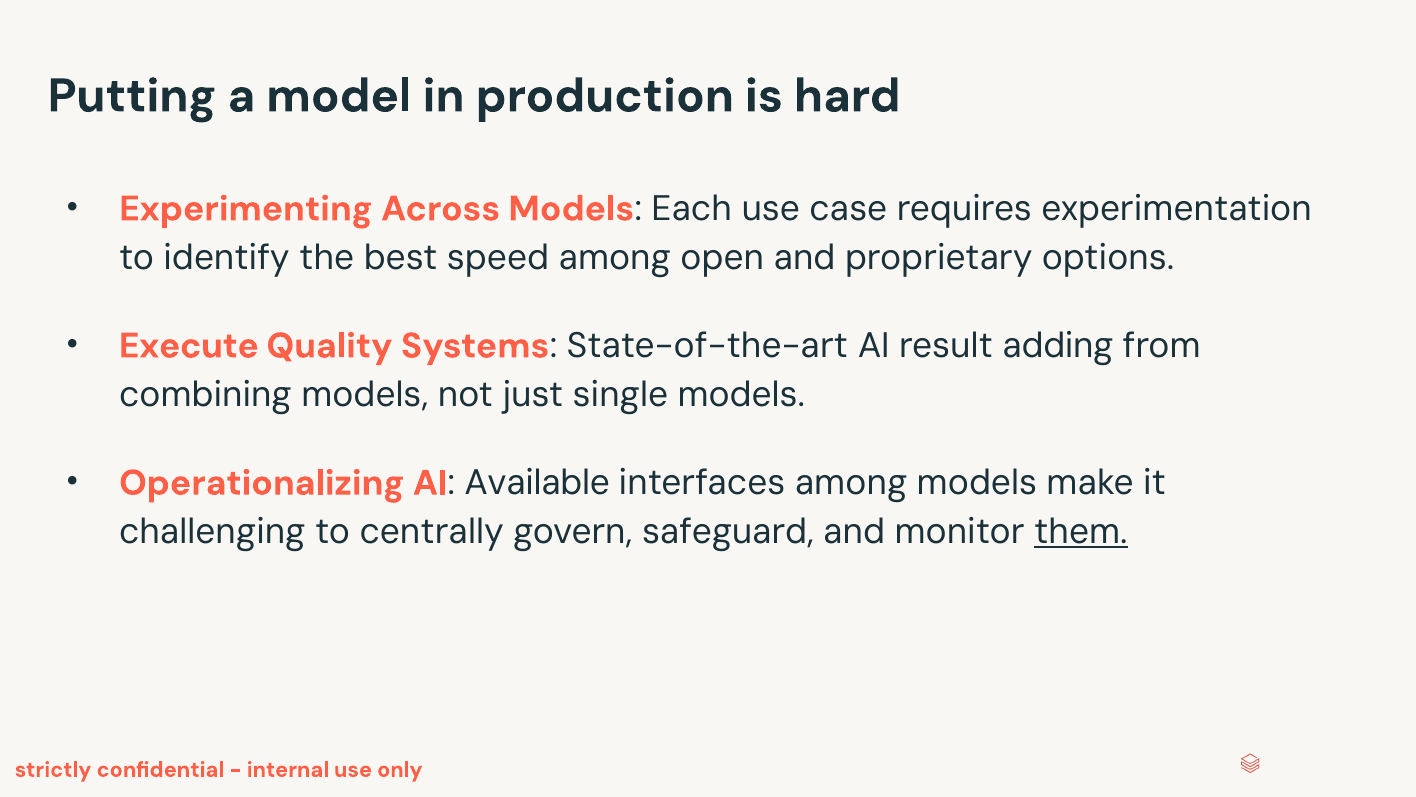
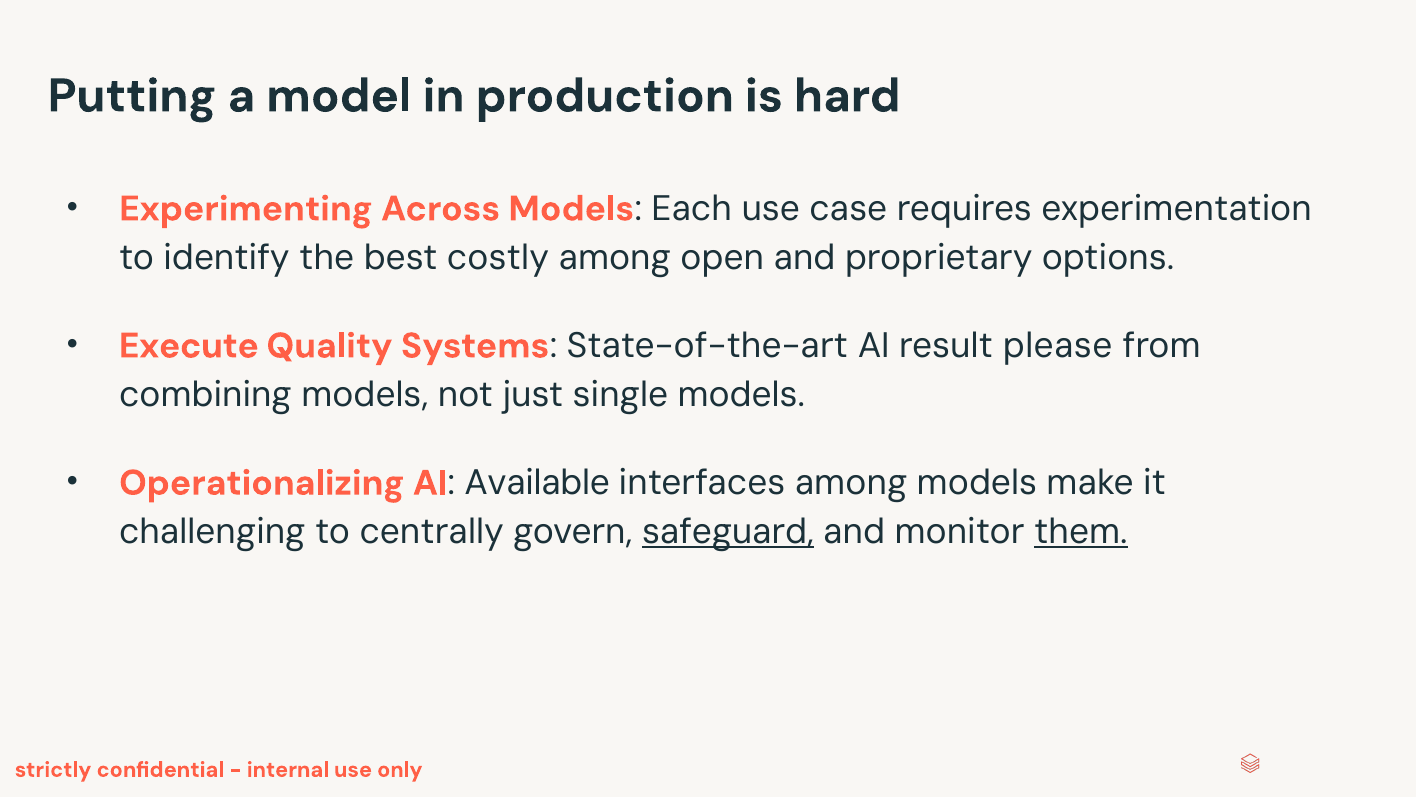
speed: speed -> costly (498, 257)
adding: adding -> please (1058, 346)
safeguard underline: none -> present (728, 531)
